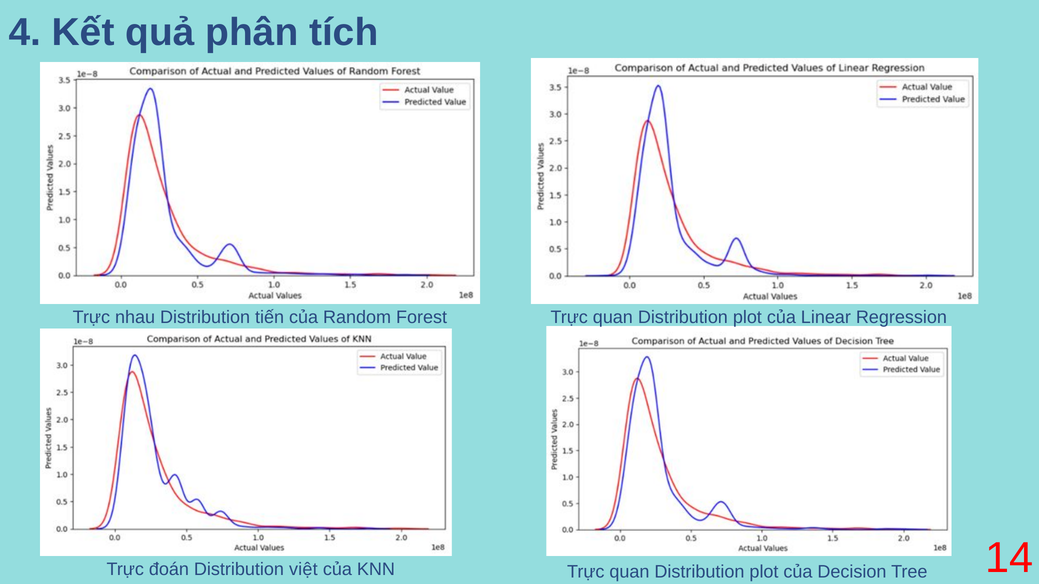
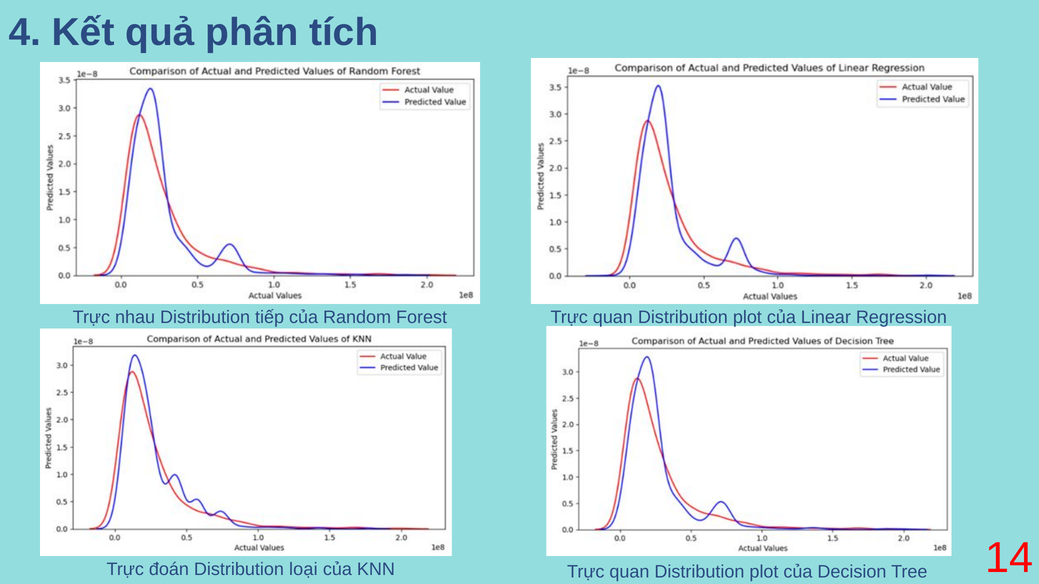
tiến: tiến -> tiếp (270, 318)
việt: việt -> loại (303, 570)
